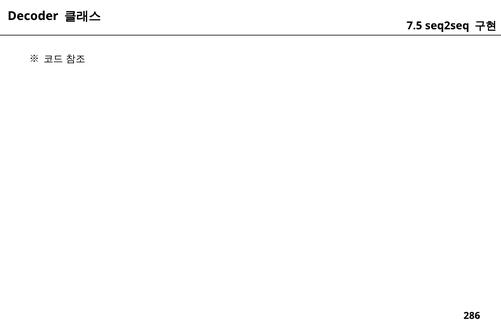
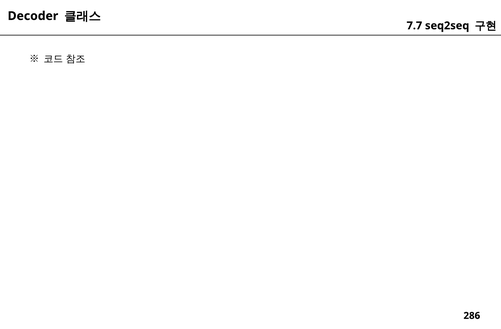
7.5: 7.5 -> 7.7 (414, 26)
